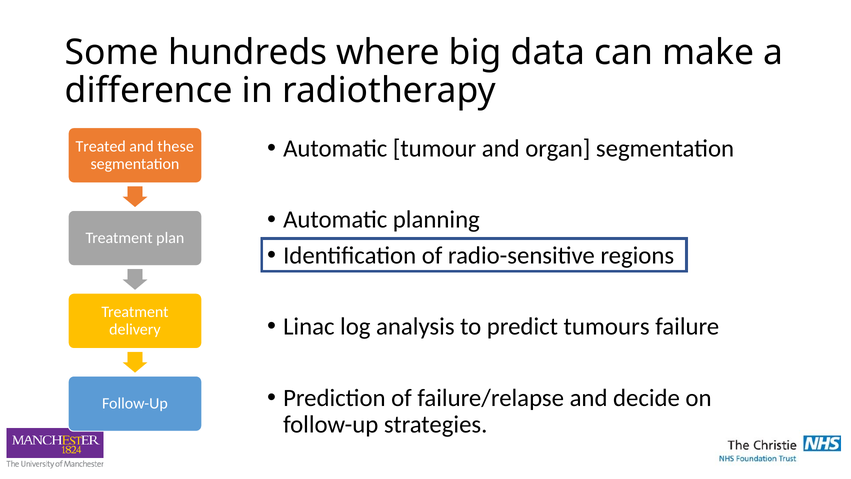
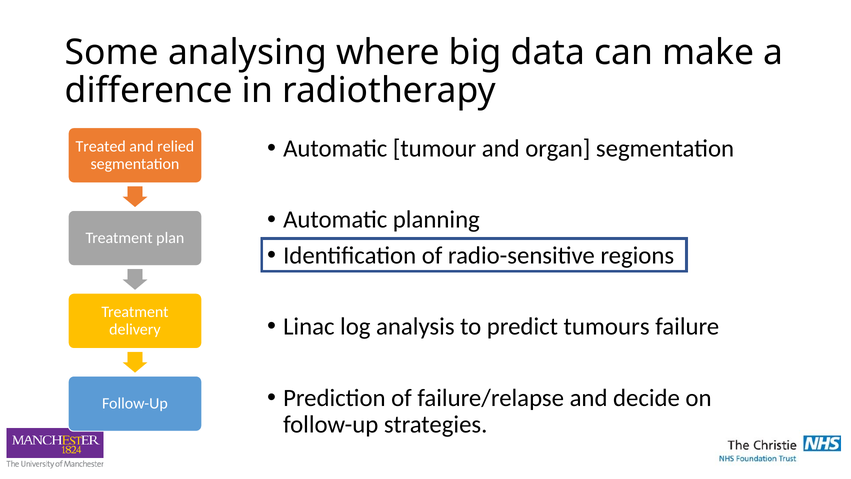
hundreds: hundreds -> analysing (247, 52)
these: these -> relied (176, 146)
